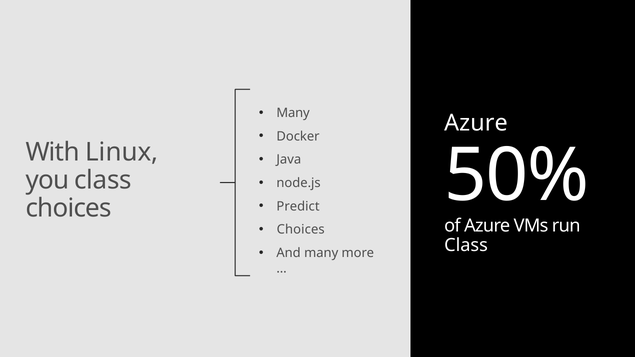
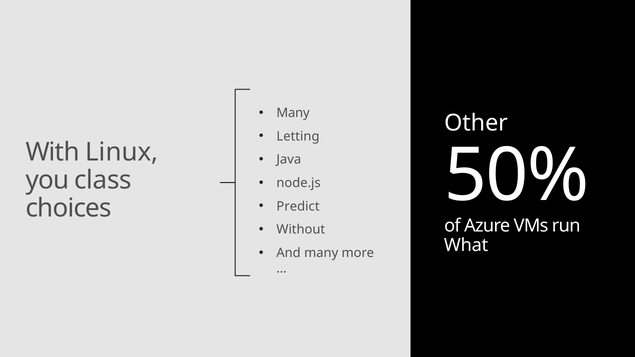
Azure: Azure -> Other (476, 123)
Docker: Docker -> Letting (298, 136)
Choices: Choices -> Without (301, 230)
Class: Class -> What (466, 246)
